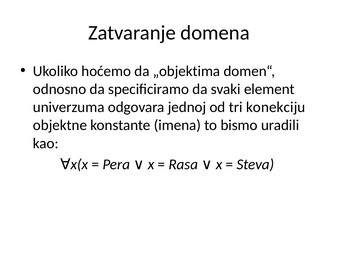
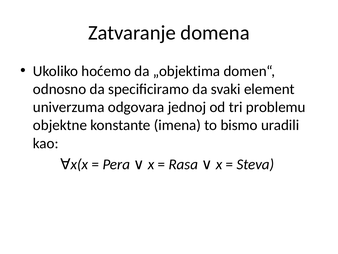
konekciju: konekciju -> problemu (276, 107)
